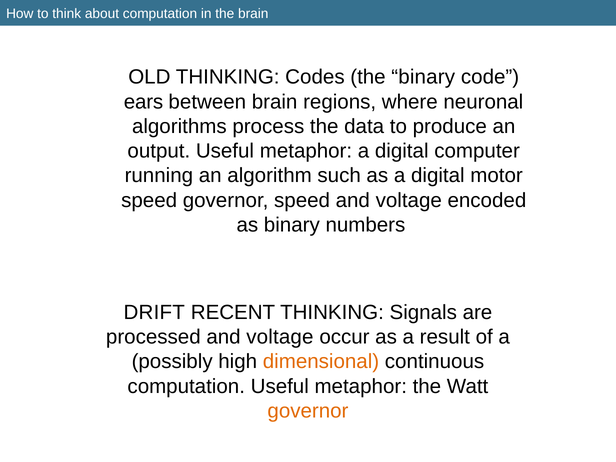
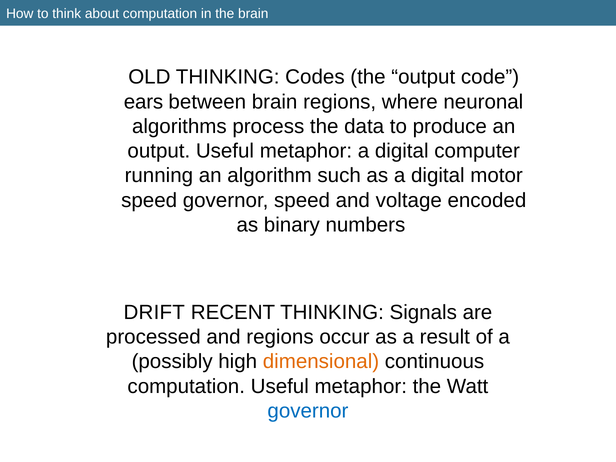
the binary: binary -> output (423, 77)
processed and voltage: voltage -> regions (280, 337)
governor colour: orange -> blue (308, 411)
